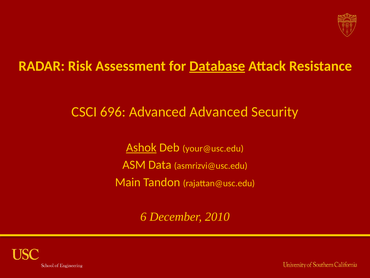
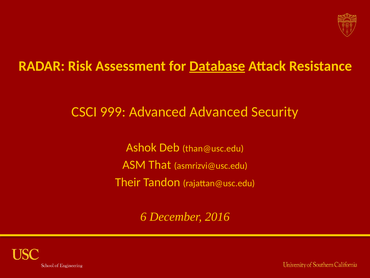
696: 696 -> 999 (113, 112)
Ashok underline: present -> none (141, 147)
your@usc.edu: your@usc.edu -> than@usc.edu (213, 148)
Data: Data -> That (160, 165)
Main: Main -> Their (128, 182)
2010: 2010 -> 2016 (217, 216)
